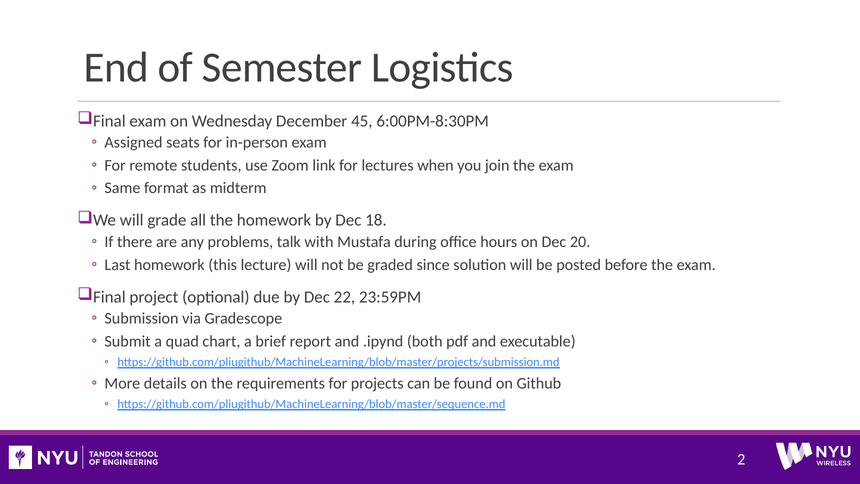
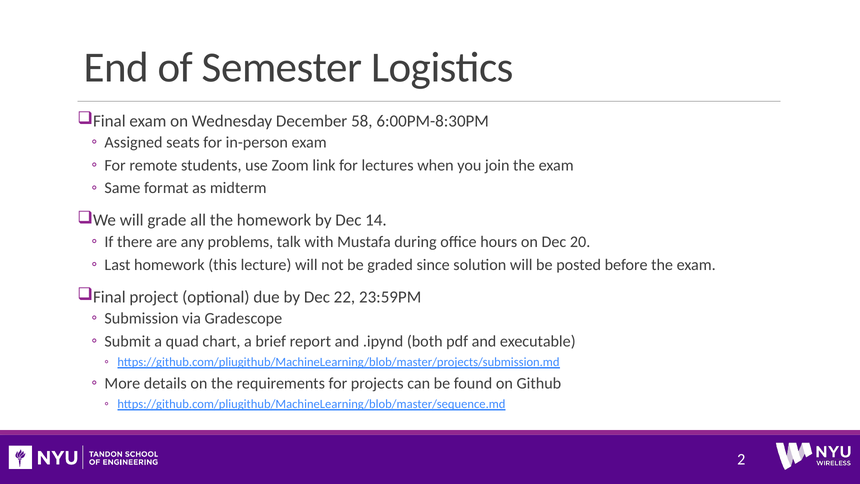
45: 45 -> 58 (362, 121)
18: 18 -> 14 (376, 220)
